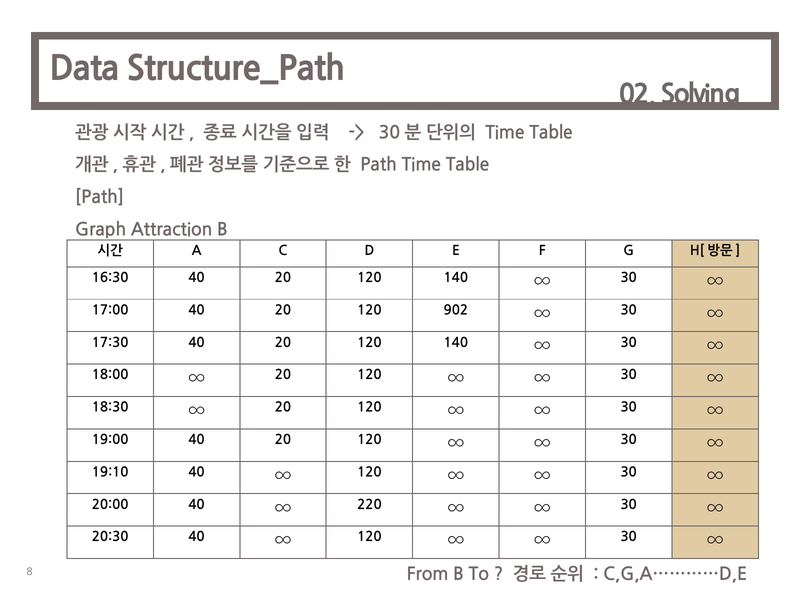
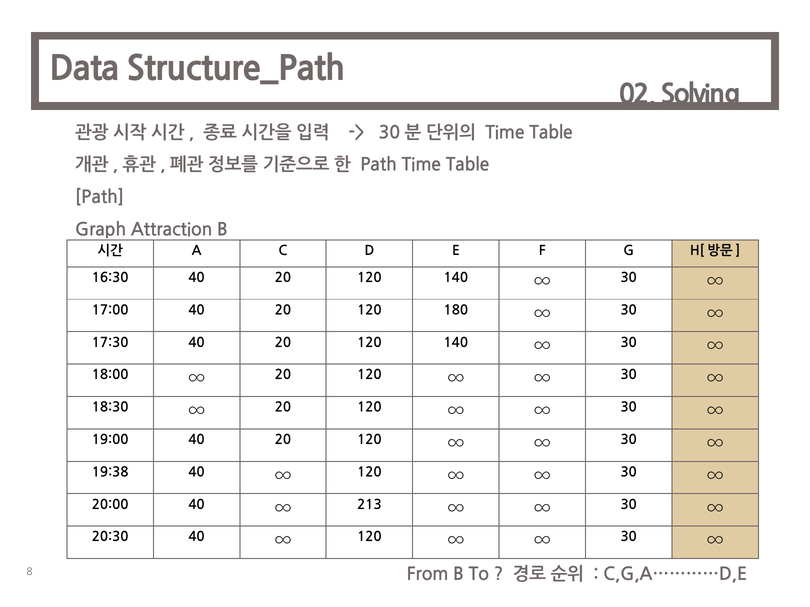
902: 902 -> 180 (456, 310)
19:10: 19:10 -> 19:38 (110, 473)
220: 220 -> 213 (369, 505)
